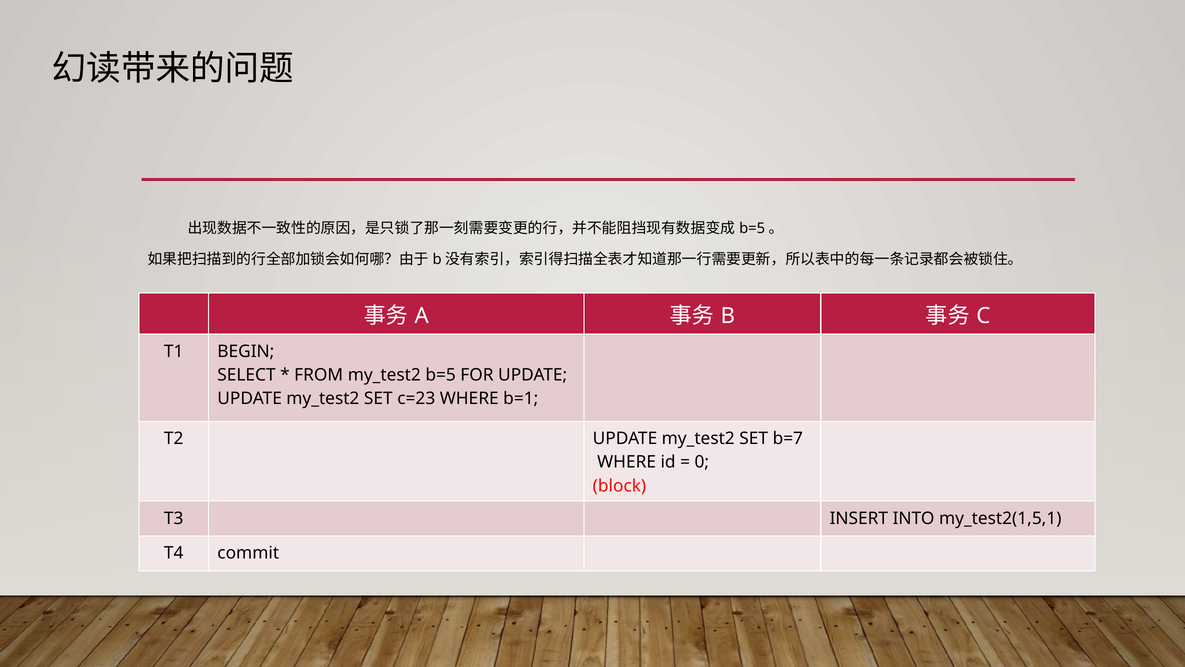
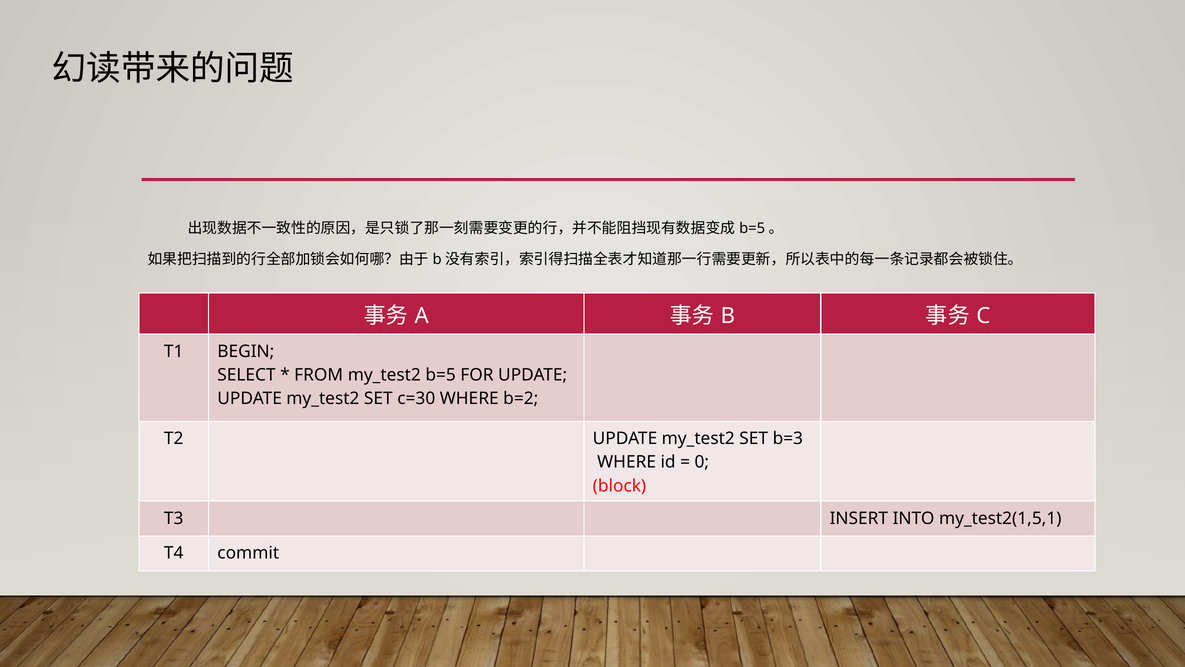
c=23: c=23 -> c=30 (416, 398)
b=1: b=1 -> b=2 (521, 398)
b=7: b=7 -> b=3 (788, 438)
